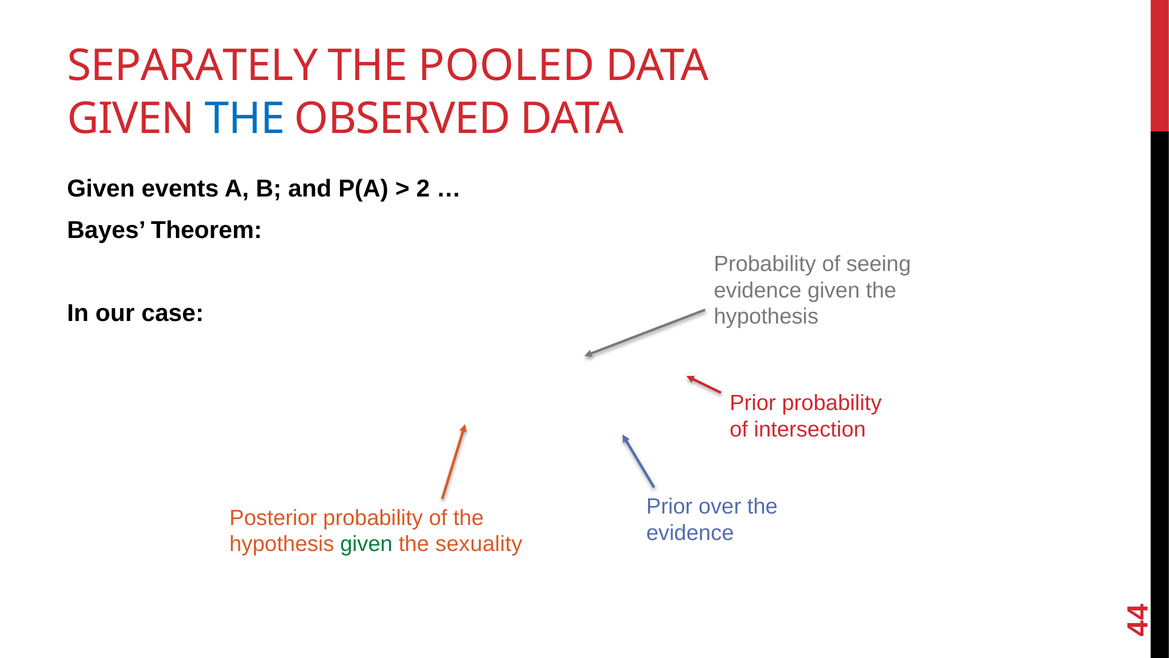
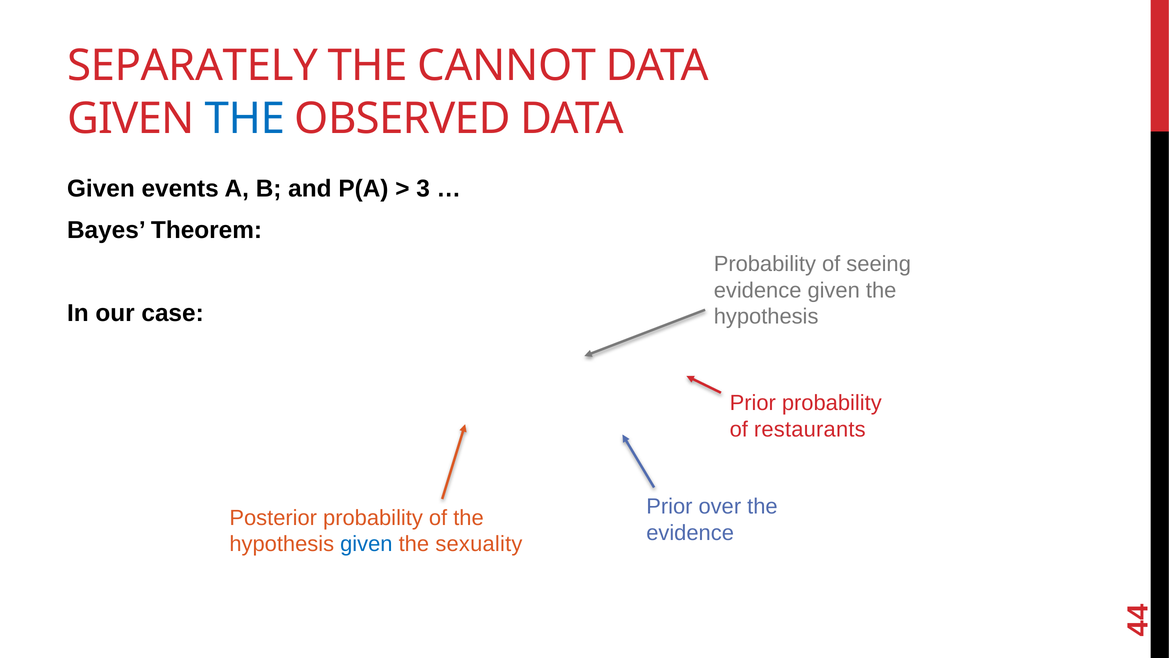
POOLED: POOLED -> CANNOT (507, 66)
2: 2 -> 3 (423, 189)
intersection: intersection -> restaurants (810, 429)
given colour: green -> blue (366, 544)
